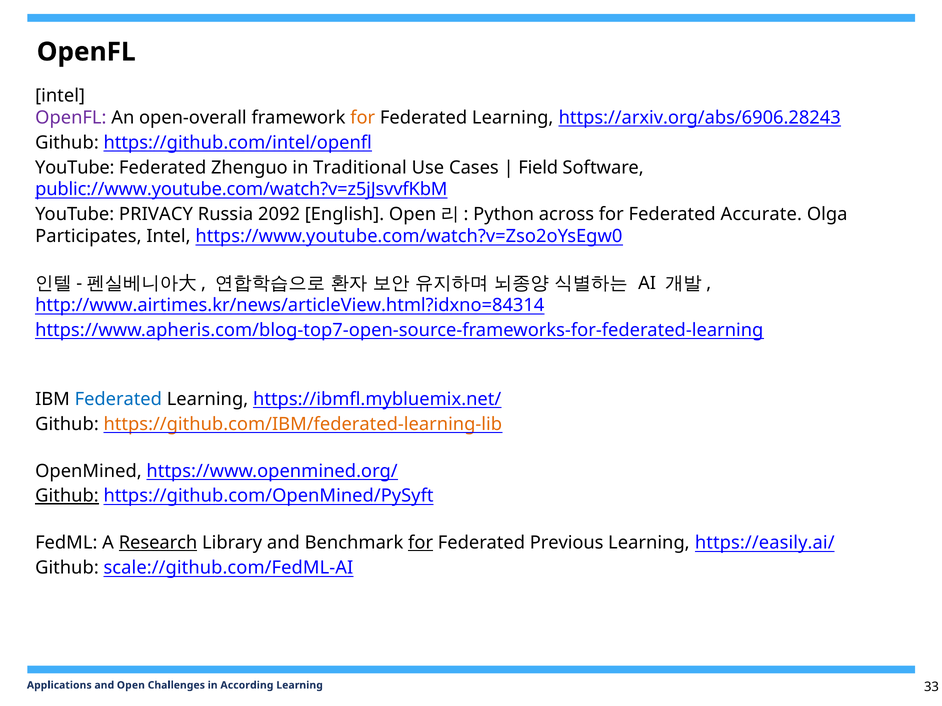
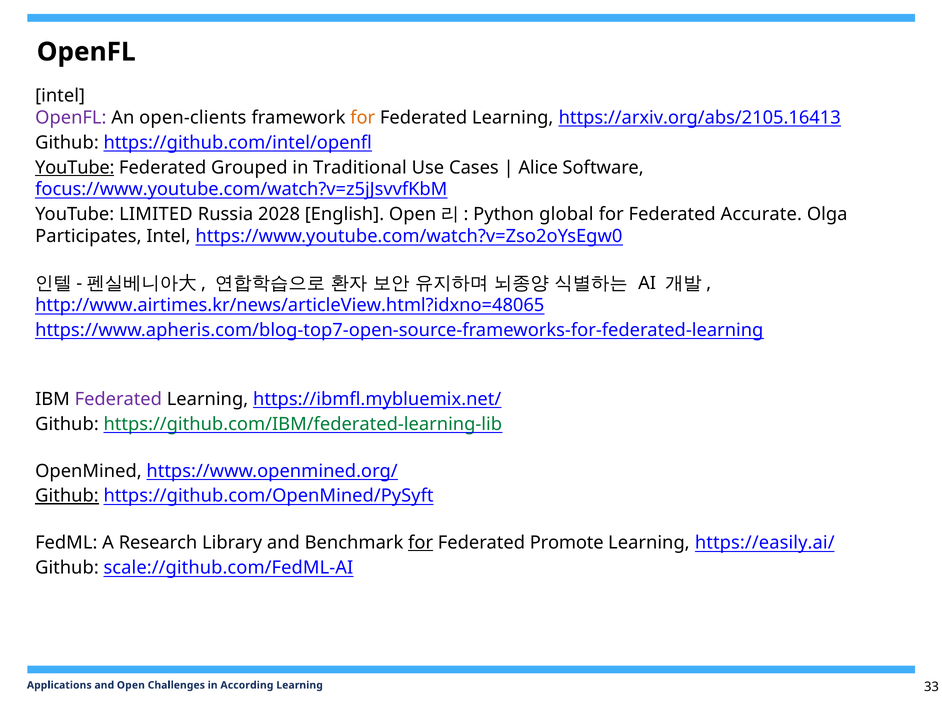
open-overall: open-overall -> open-clients (193, 118)
https://arxiv.org/abs/6906.28243: https://arxiv.org/abs/6906.28243 -> https://arxiv.org/abs/2105.16413 (700, 118)
YouTube underline: none -> present (75, 168)
Zhenguo: Zhenguo -> Grouped (249, 168)
Field: Field -> Alice (538, 168)
public://www.youtube.com/watch?v=z5jJsvvfKbM: public://www.youtube.com/watch?v=z5jJsvvfKbM -> focus://www.youtube.com/watch?v=z5jJsvvfKbM (241, 190)
PRIVACY: PRIVACY -> LIMITED (156, 215)
2092: 2092 -> 2028 (279, 215)
across: across -> global (566, 215)
http://www.airtimes.kr/news/articleView.html?idxno=84314: http://www.airtimes.kr/news/articleView.html?idxno=84314 -> http://www.airtimes.kr/news/articleView.html?idxno=48065 (290, 305)
Federated colour: blue -> purple (118, 399)
https://github.com/IBM/federated-learning-lib colour: orange -> green (303, 424)
Research underline: present -> none (158, 543)
Previous: Previous -> Promote (567, 543)
